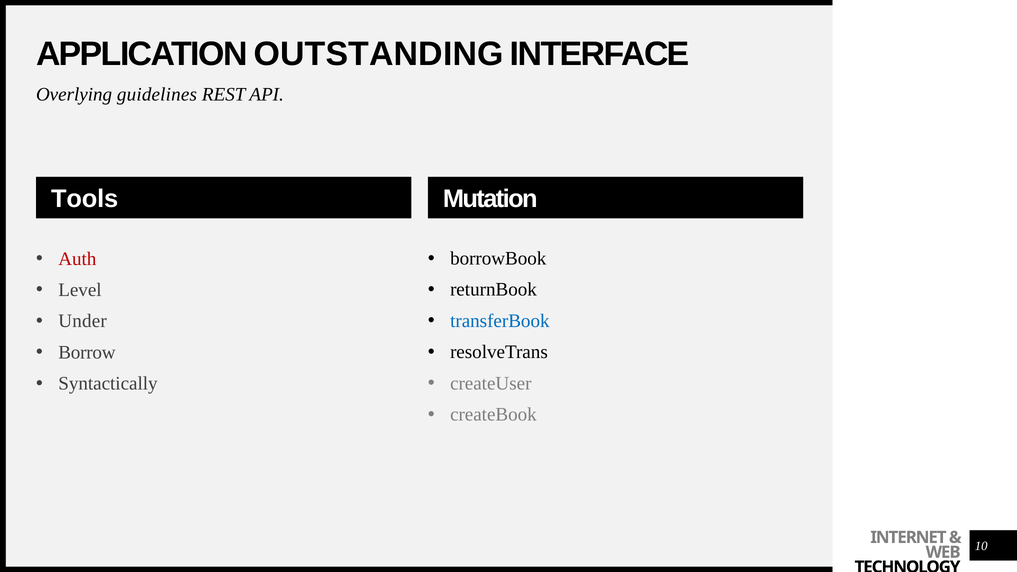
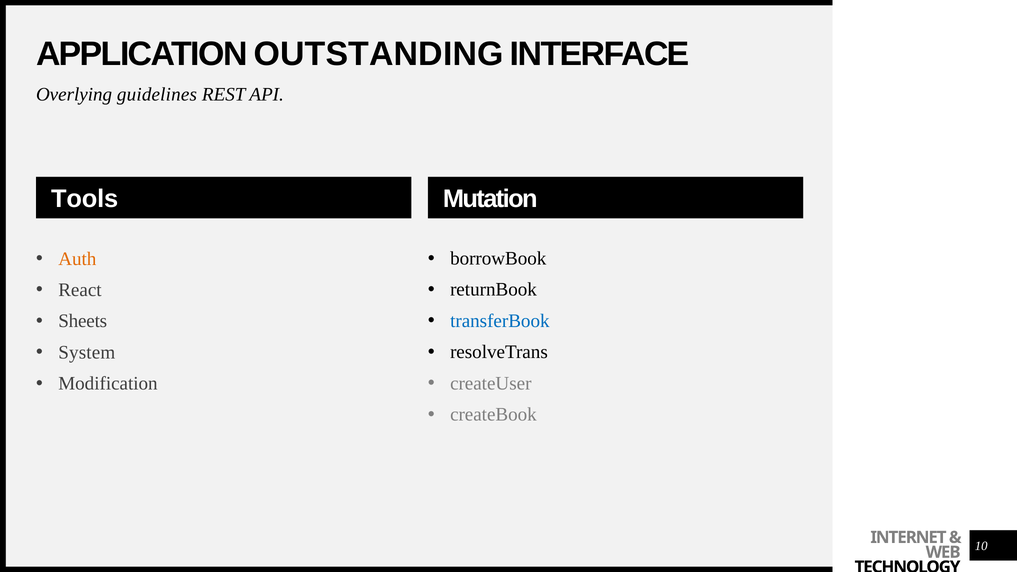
Auth colour: red -> orange (77, 259)
Level: Level -> React (80, 290)
Under: Under -> Sheets (83, 321)
Borrow: Borrow -> System (87, 352)
Syntactically: Syntactically -> Modification (108, 384)
